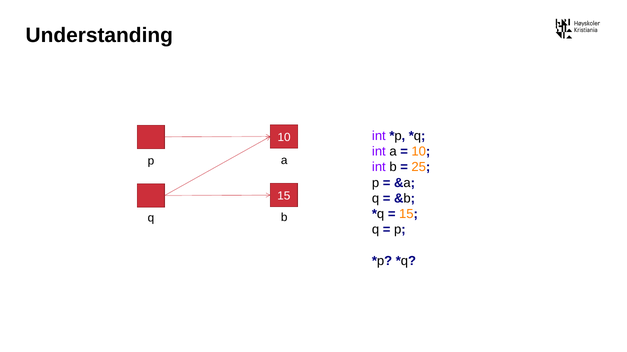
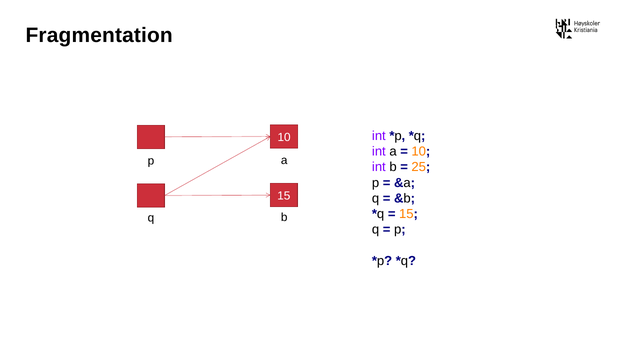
Understanding: Understanding -> Fragmentation (99, 35)
